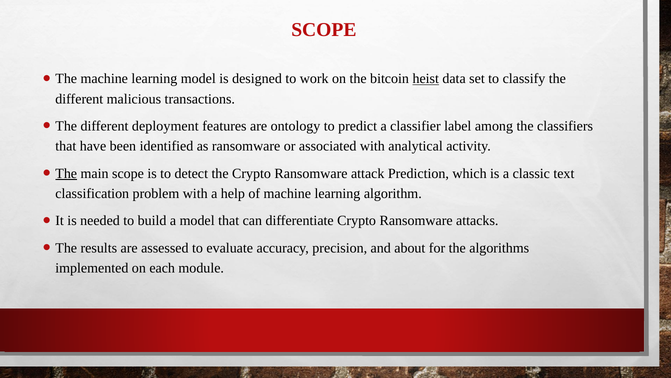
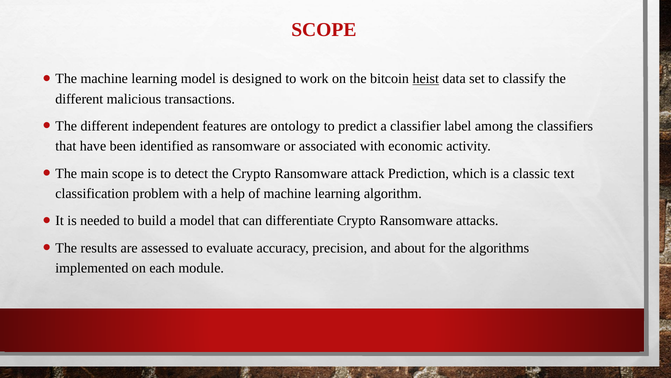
deployment: deployment -> independent (165, 126)
analytical: analytical -> economic (416, 146)
The underline: present -> none (66, 173)
